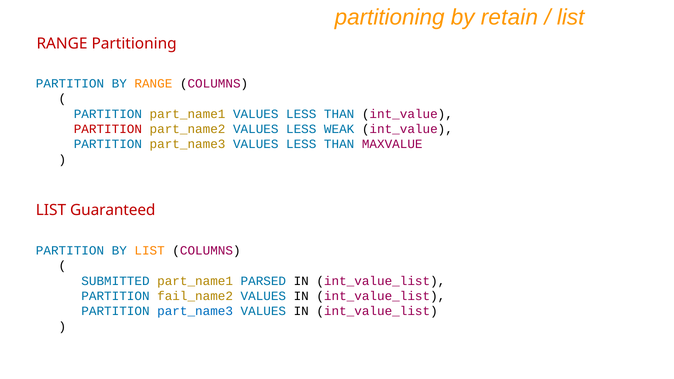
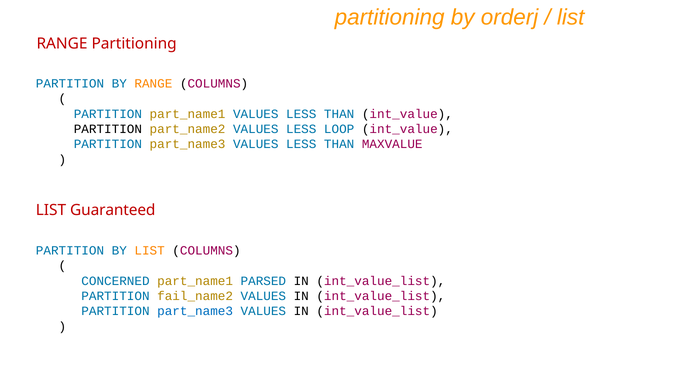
retain: retain -> orderj (510, 18)
PARTITION colour: red -> black (108, 129)
WEAK: WEAK -> LOOP (339, 129)
SUBMITTED: SUBMITTED -> CONCERNED (115, 281)
